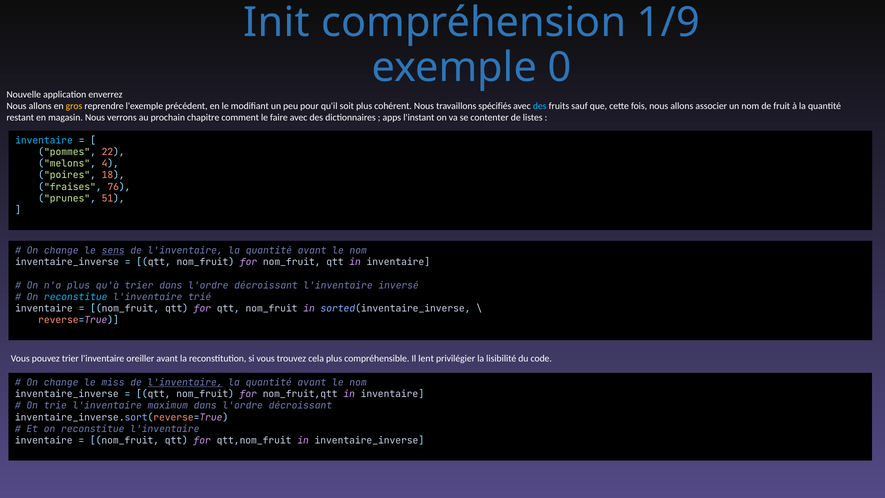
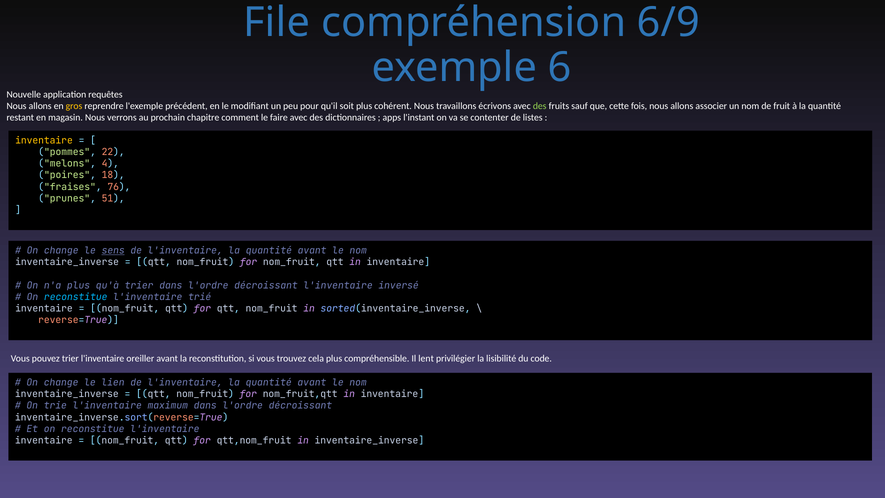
Init: Init -> File (277, 23)
1/9: 1/9 -> 6/9 (668, 23)
0: 0 -> 6 (560, 68)
enverrez: enverrez -> requêtes (105, 94)
spécifiés: spécifiés -> écrivons (495, 106)
des colour: light blue -> light green (540, 106)
inventaire colour: light blue -> yellow (44, 140)
miss: miss -> lien (113, 382)
l'inventaire underline: present -> none (185, 382)
